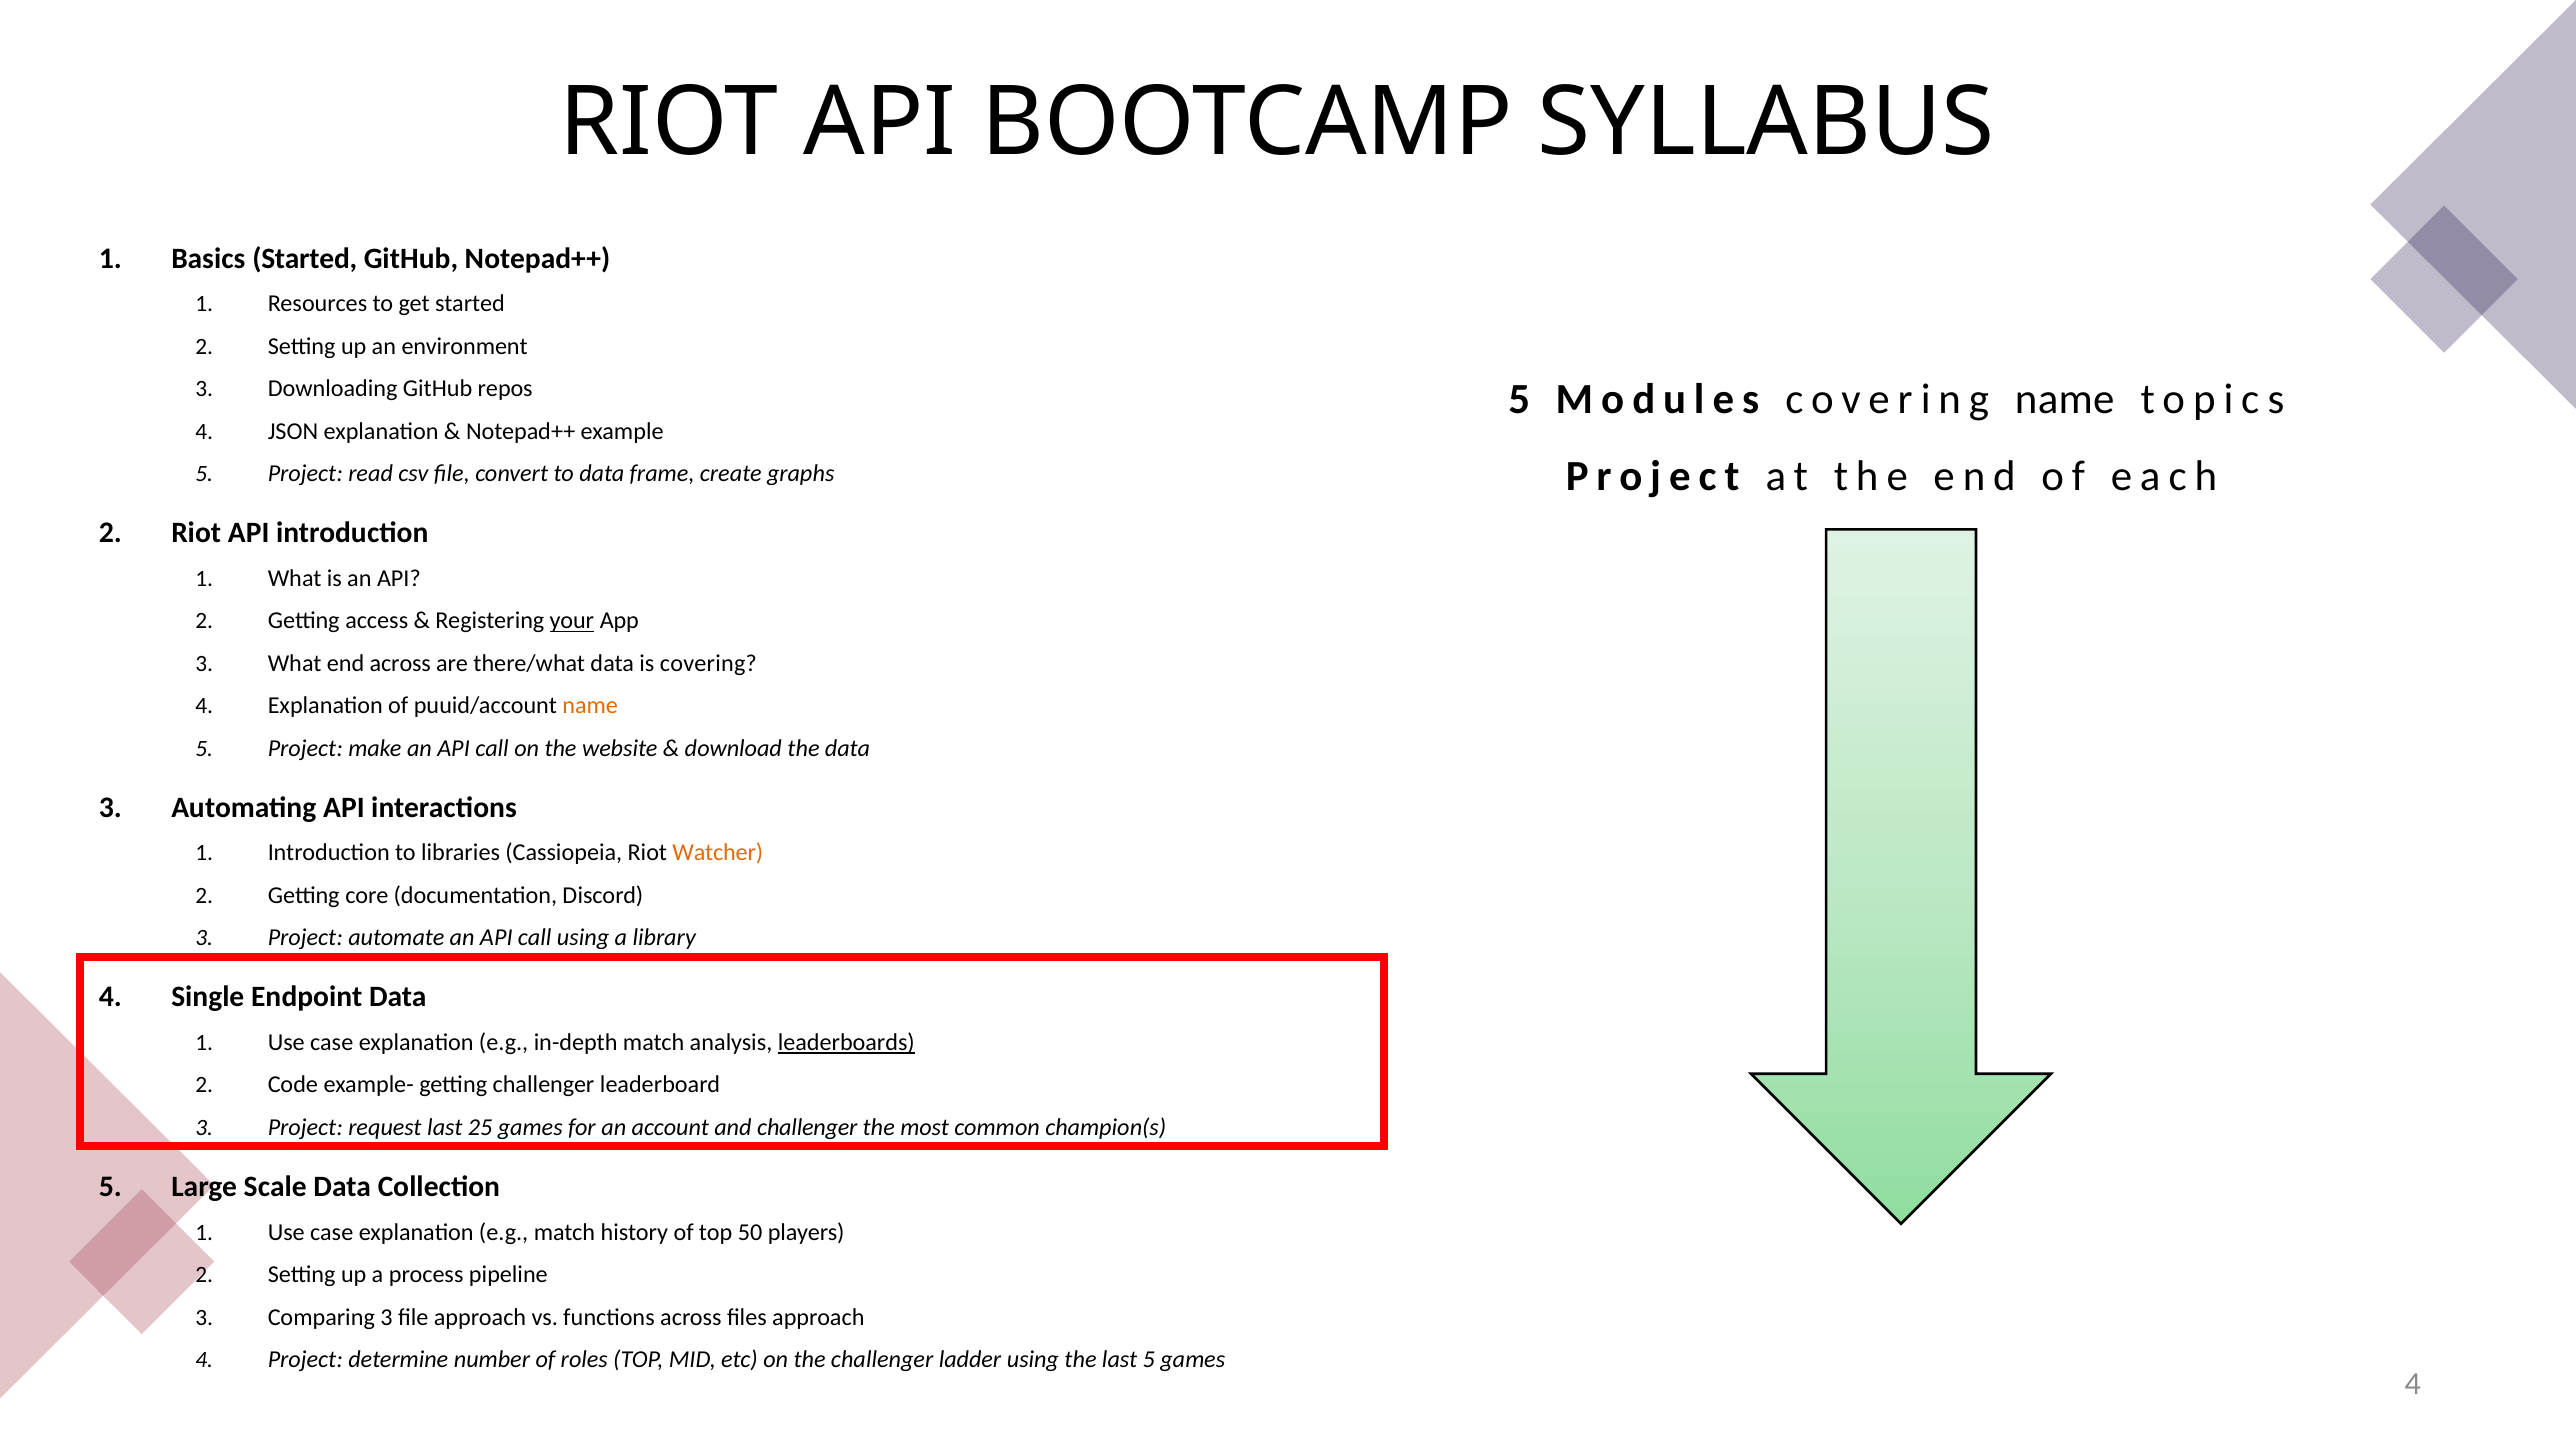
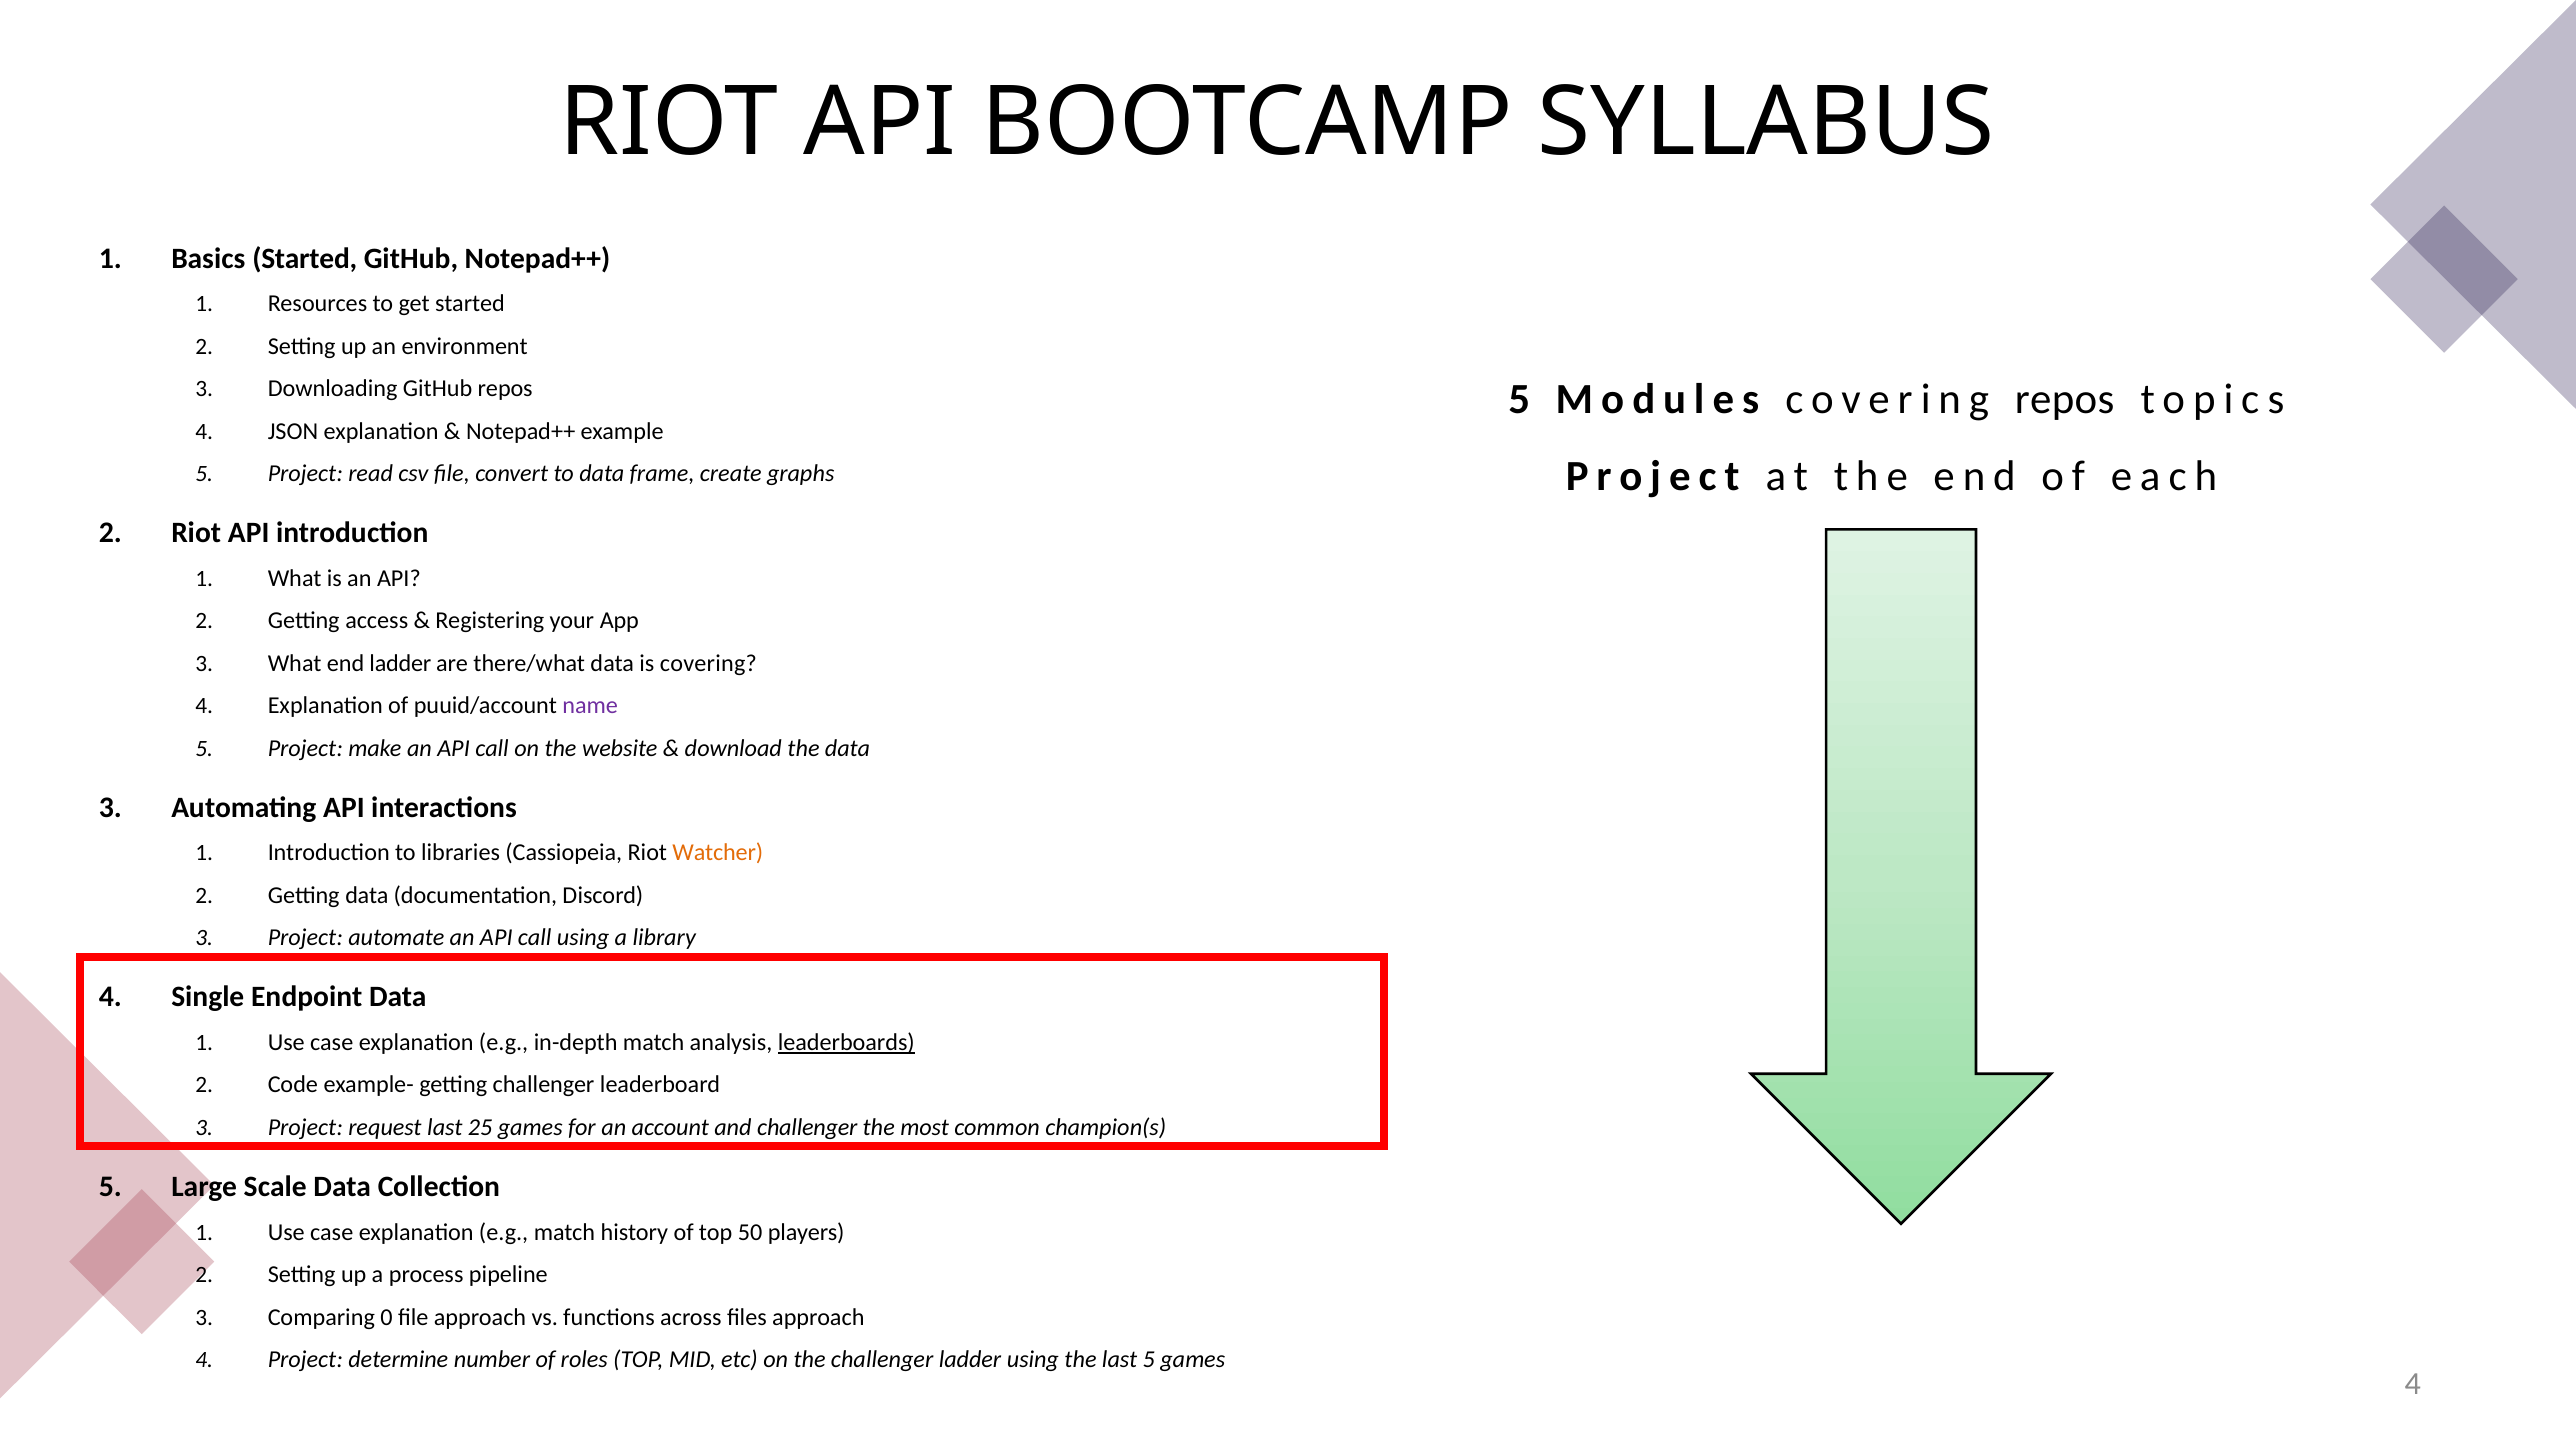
covering name: name -> repos (2065, 399)
your underline: present -> none (572, 621)
end across: across -> ladder (400, 663)
name colour: orange -> purple (590, 706)
Getting core: core -> data (367, 895)
Comparing 3: 3 -> 0 (386, 1317)
